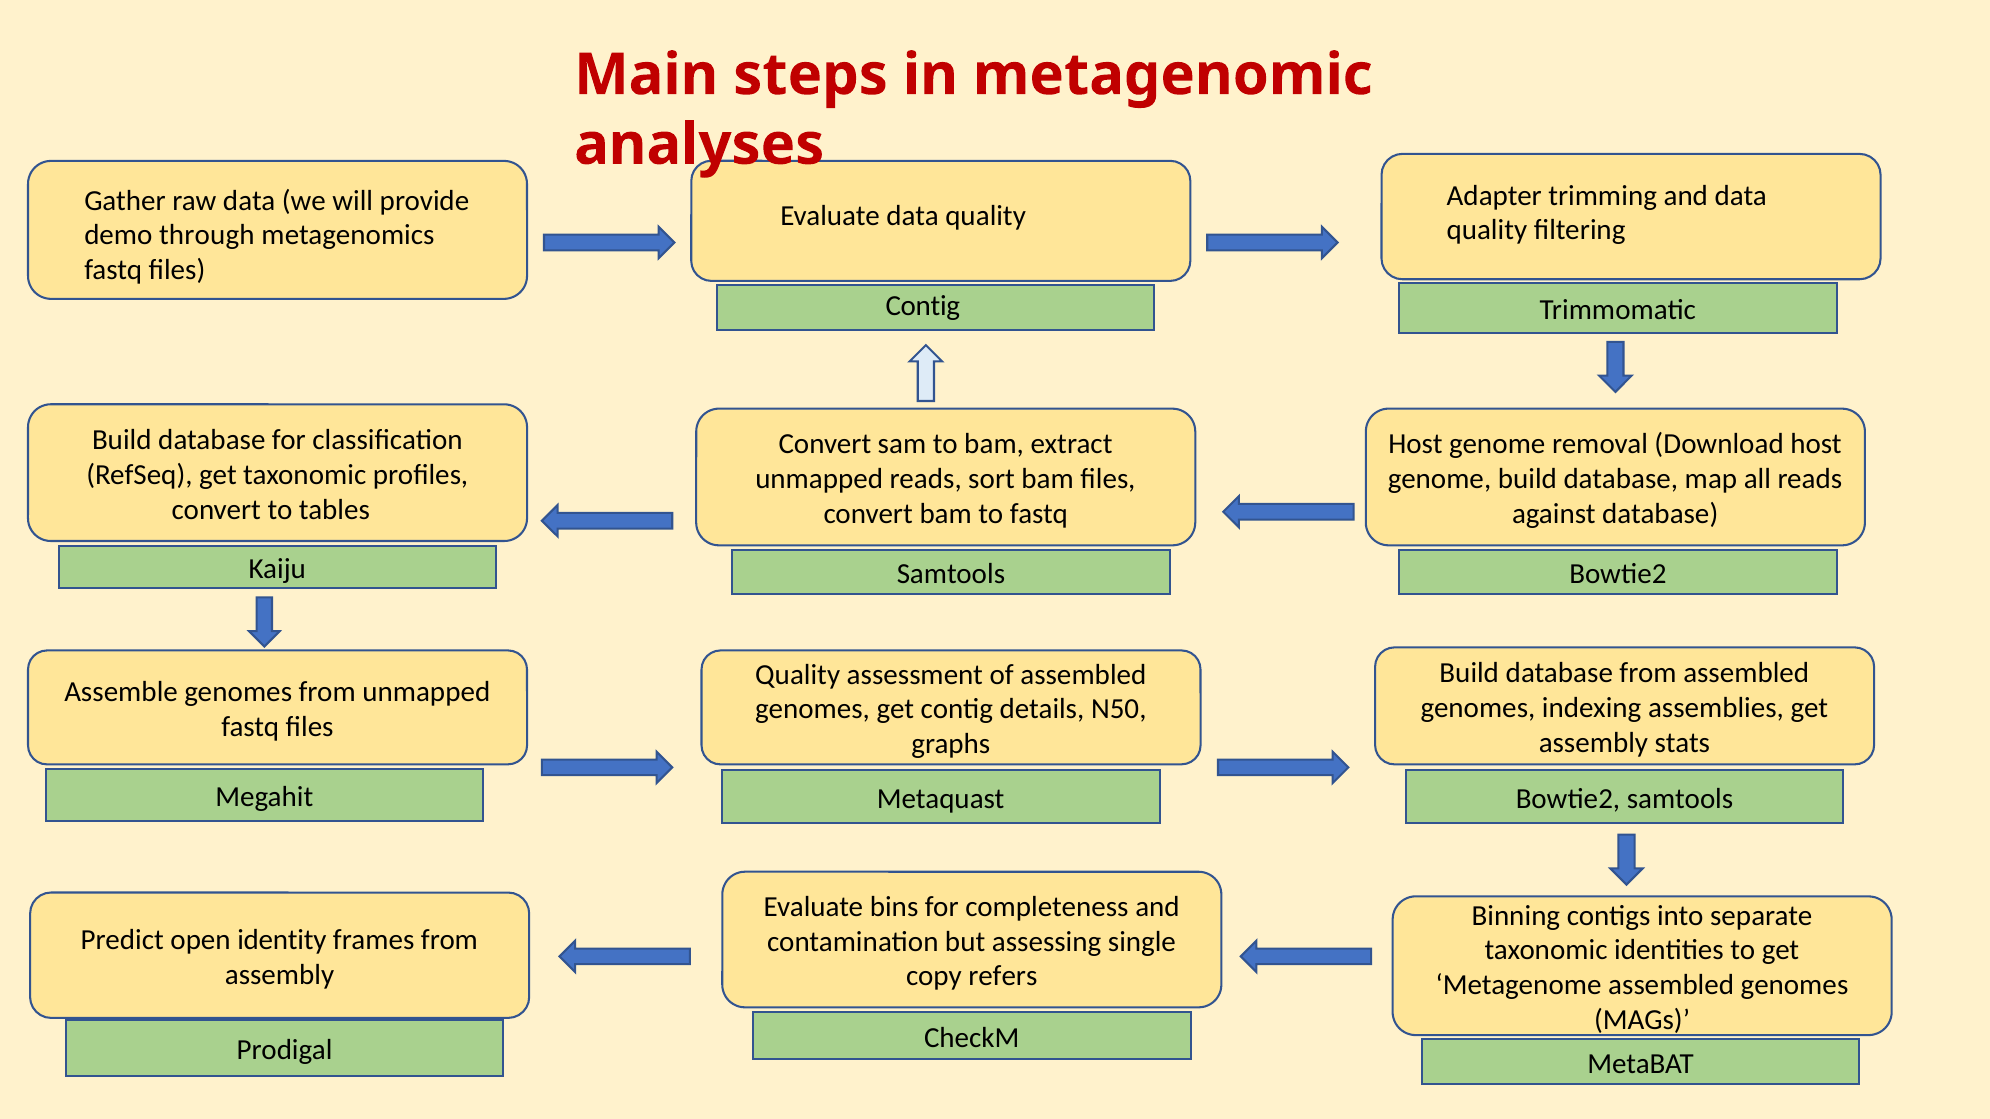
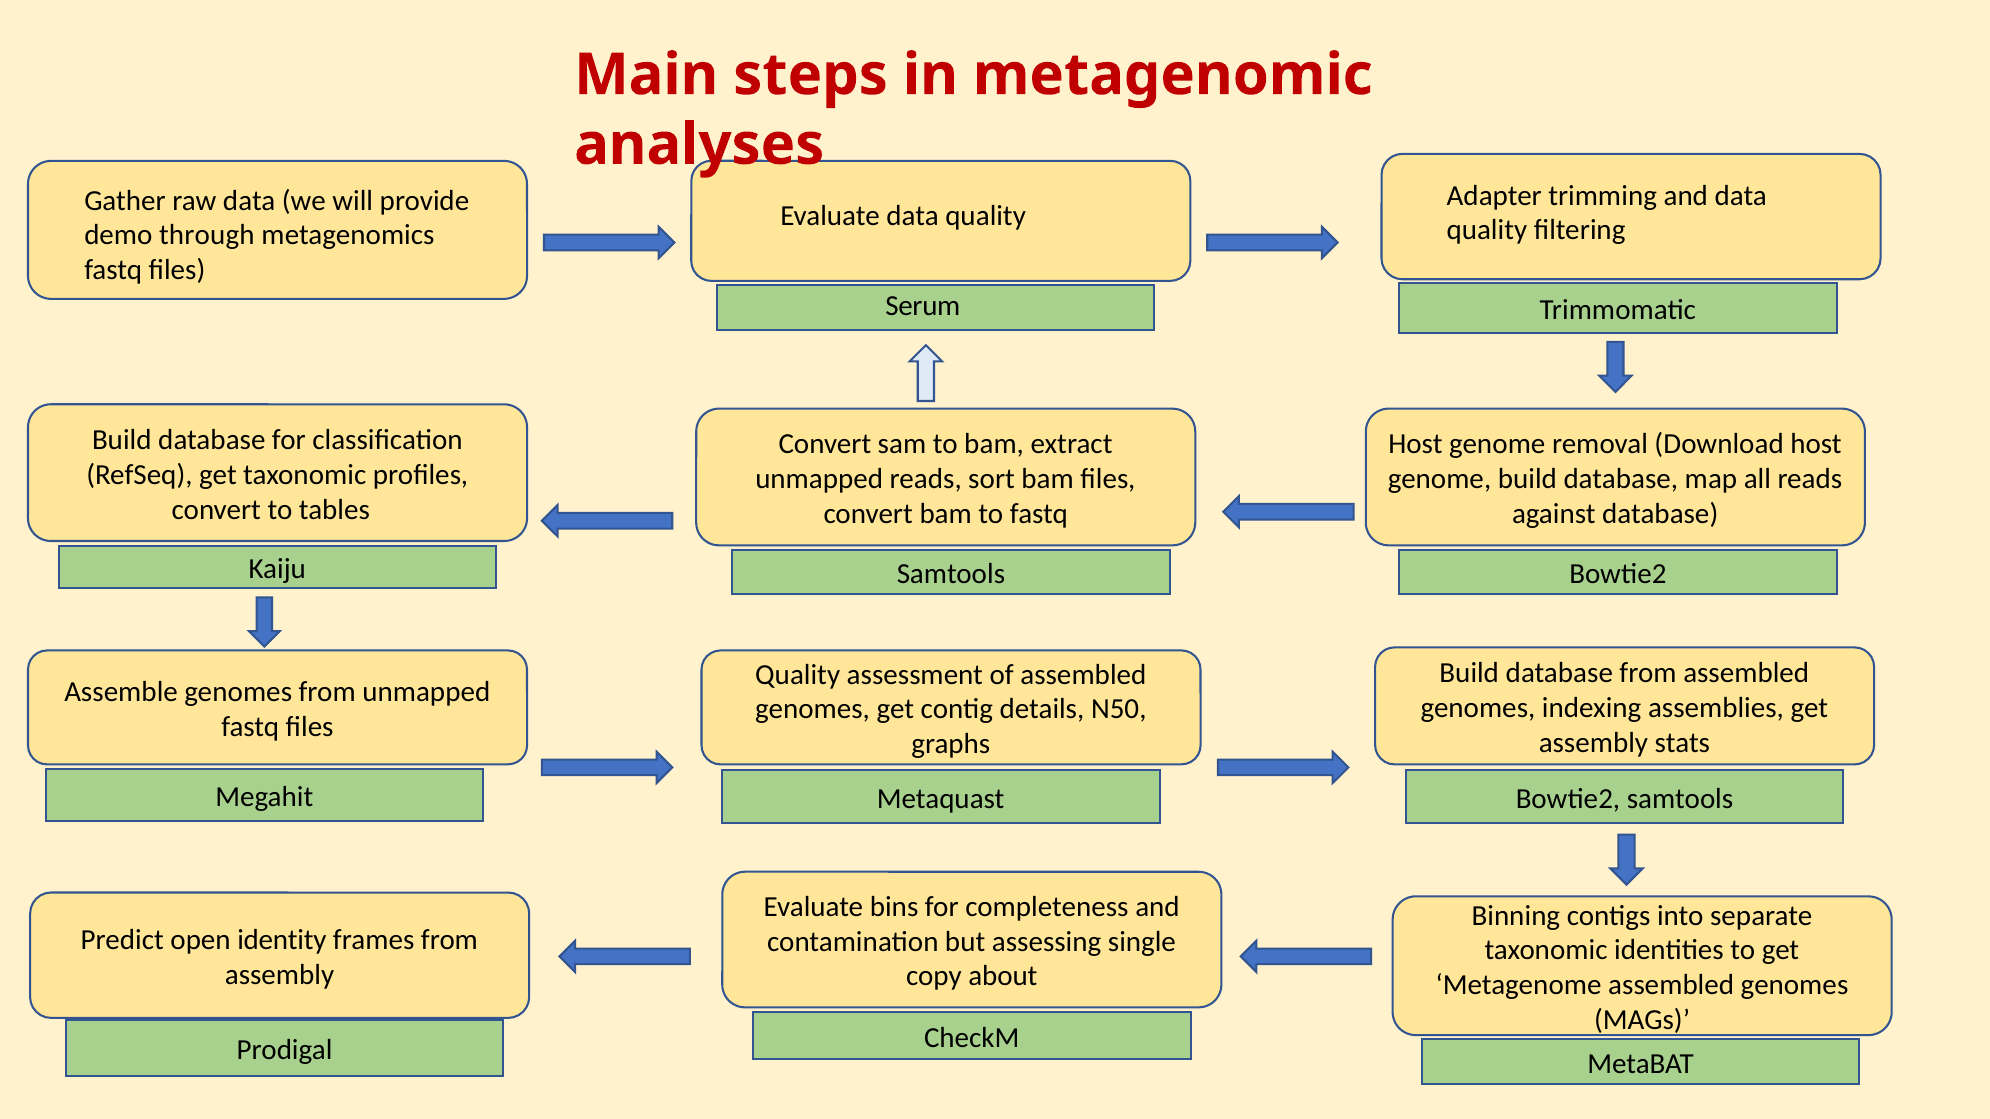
Contig: Contig -> Serum (923, 306)
refers: refers -> about (1003, 977)
